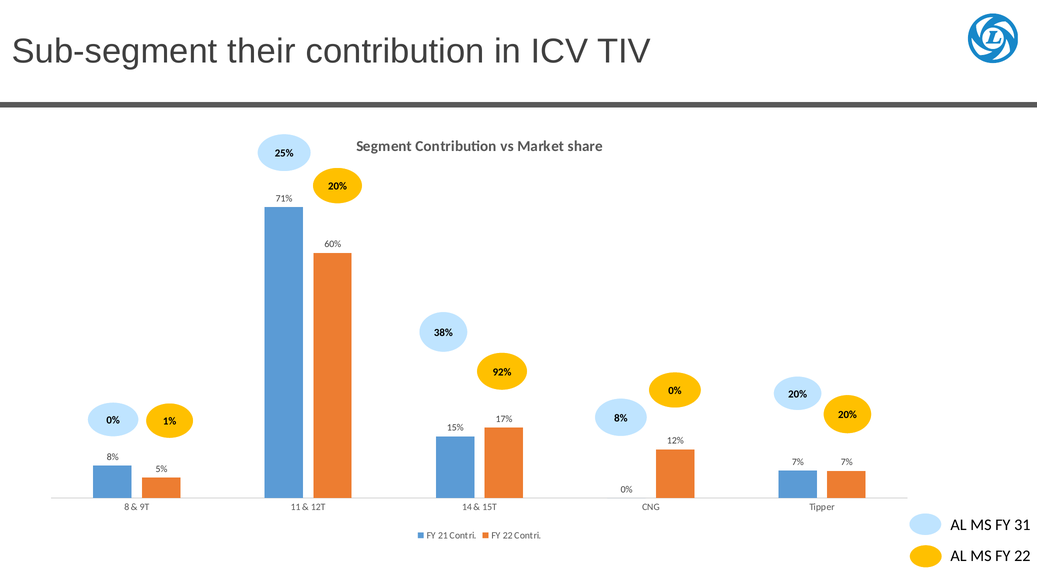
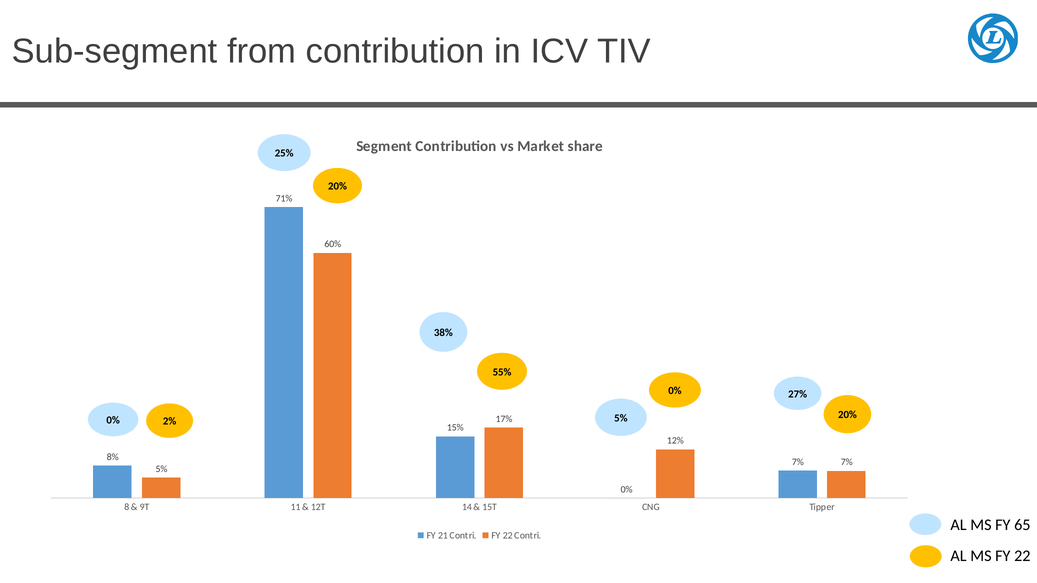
their: their -> from (262, 51)
92%: 92% -> 55% (502, 372)
0% 20%: 20% -> 27% (798, 394)
8%: 8% -> 5% (621, 418)
1%: 1% -> 2% (170, 422)
31: 31 -> 65 (1022, 525)
